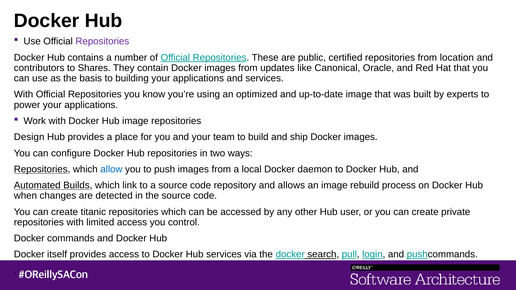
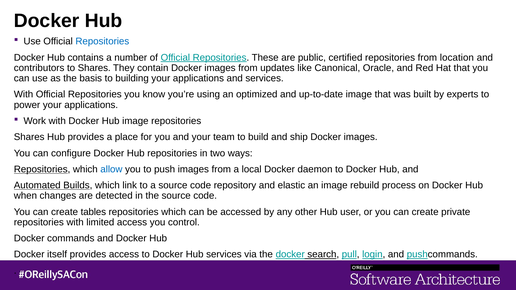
Repositories colour: purple -> blue (102, 41)
Design: Design -> Shares (29, 137)
allows: allows -> elastic (291, 185)
titanic: titanic -> tables (93, 212)
